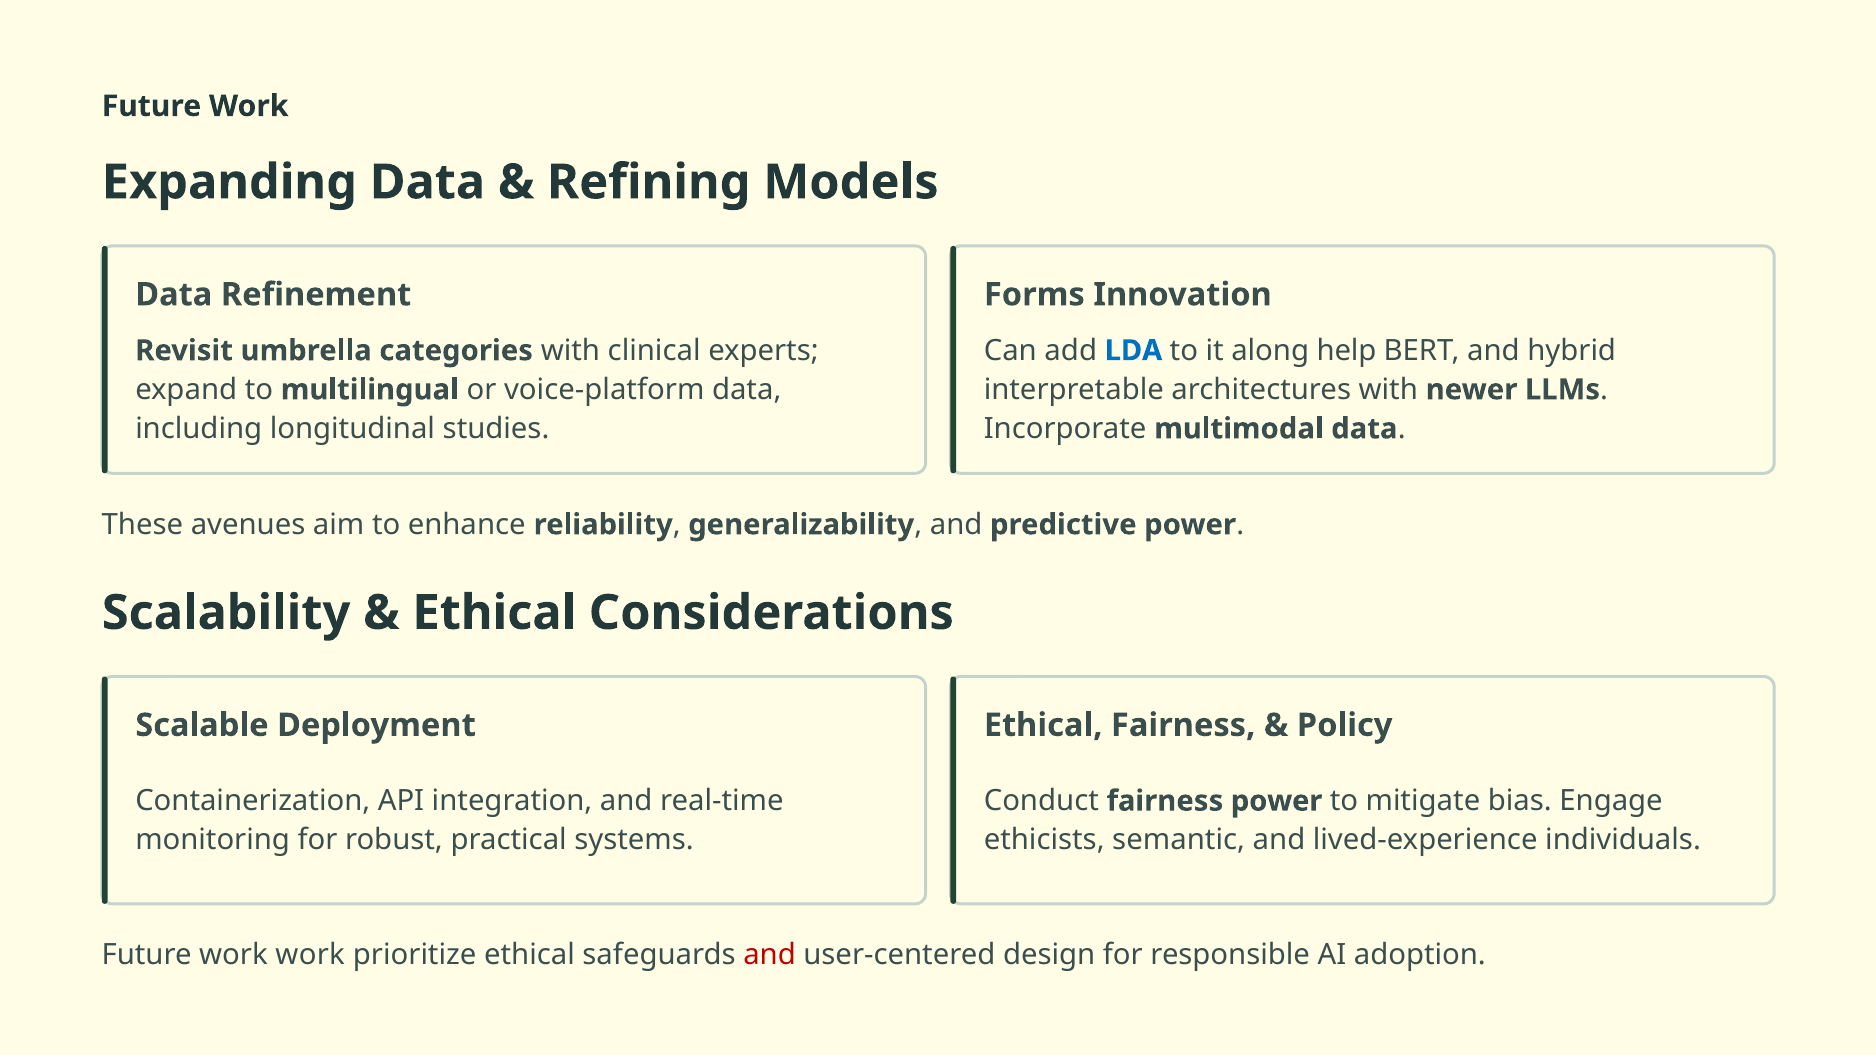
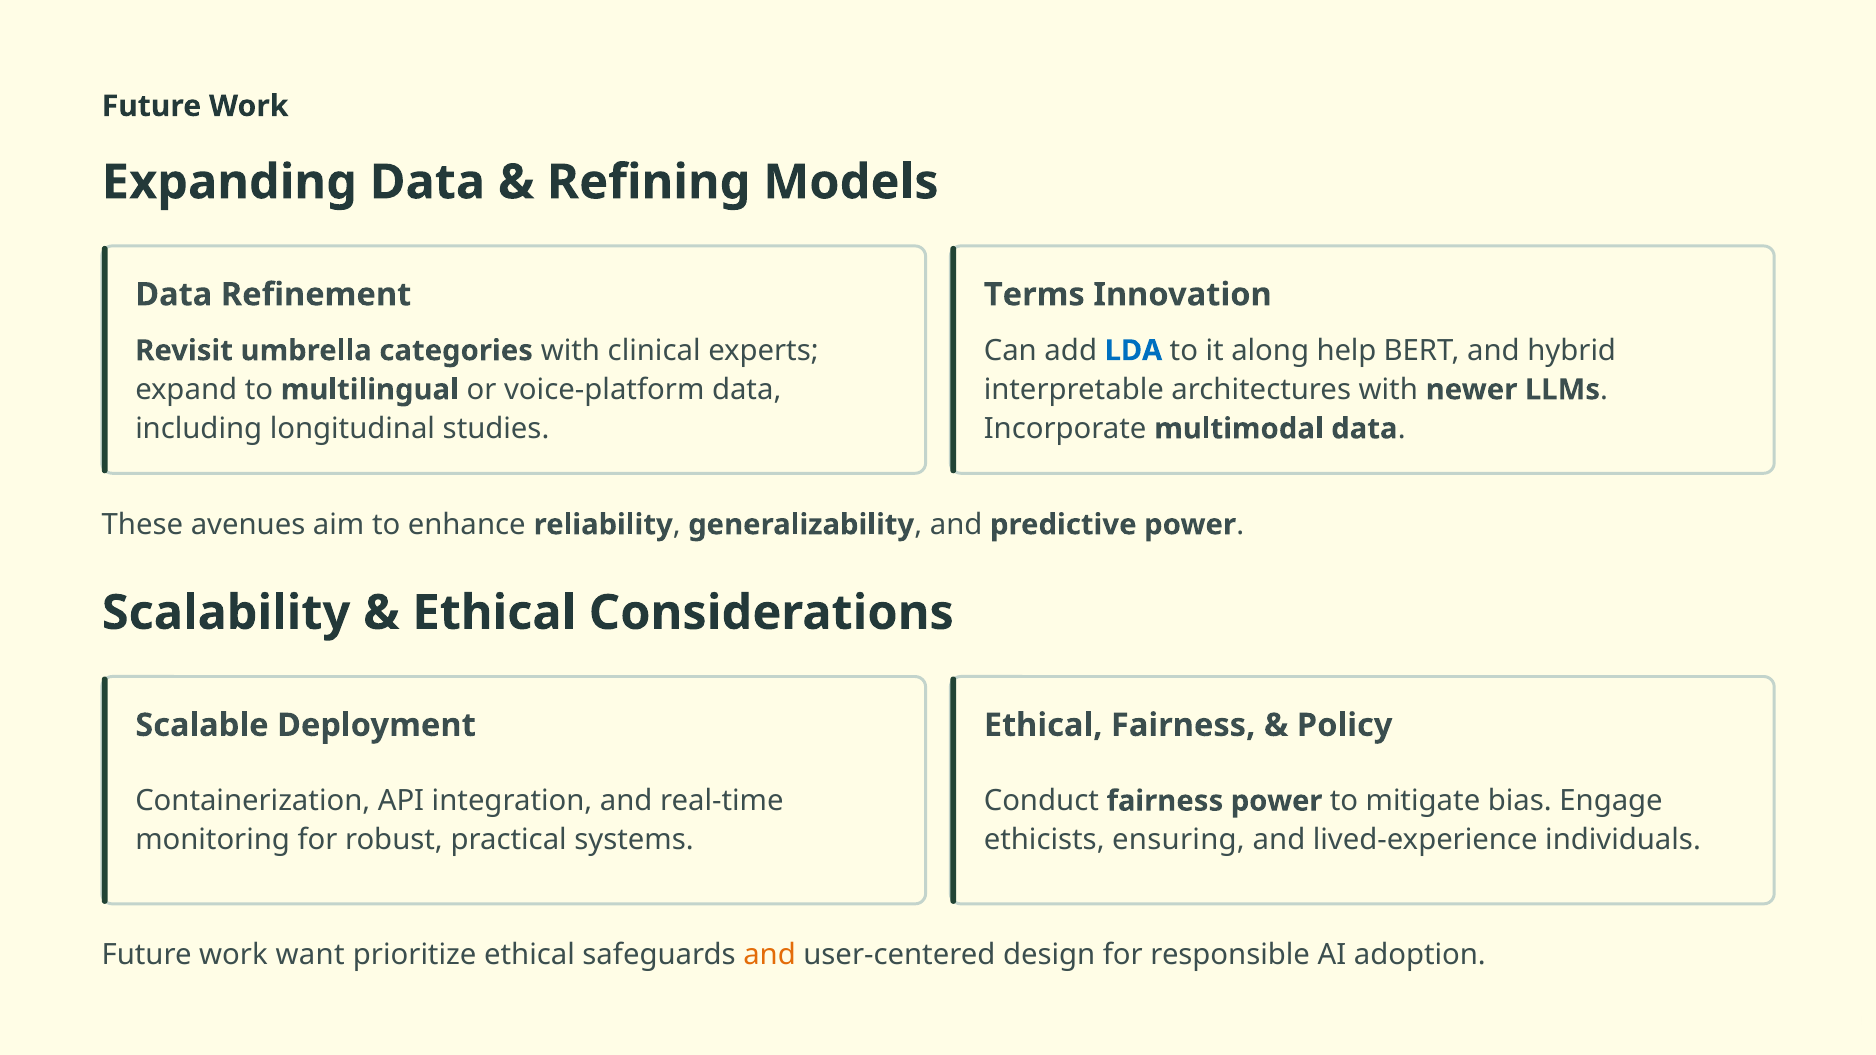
Forms: Forms -> Terms (1034, 295)
semantic: semantic -> ensuring (1179, 840)
work work: work -> want (310, 955)
and colour: red -> orange (770, 955)
